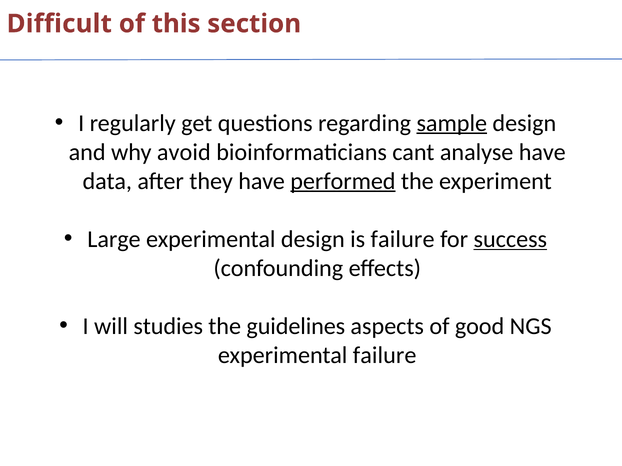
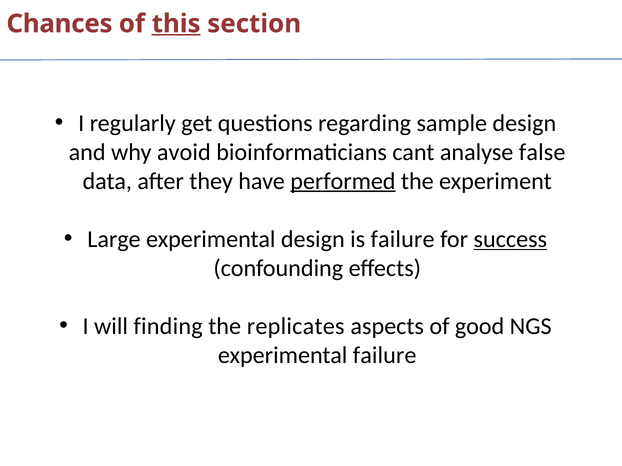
Difficult: Difficult -> Chances (59, 24)
this underline: none -> present (176, 24)
sample underline: present -> none (452, 123)
analyse have: have -> false (542, 152)
studies: studies -> finding (168, 326)
guidelines: guidelines -> replicates (296, 326)
